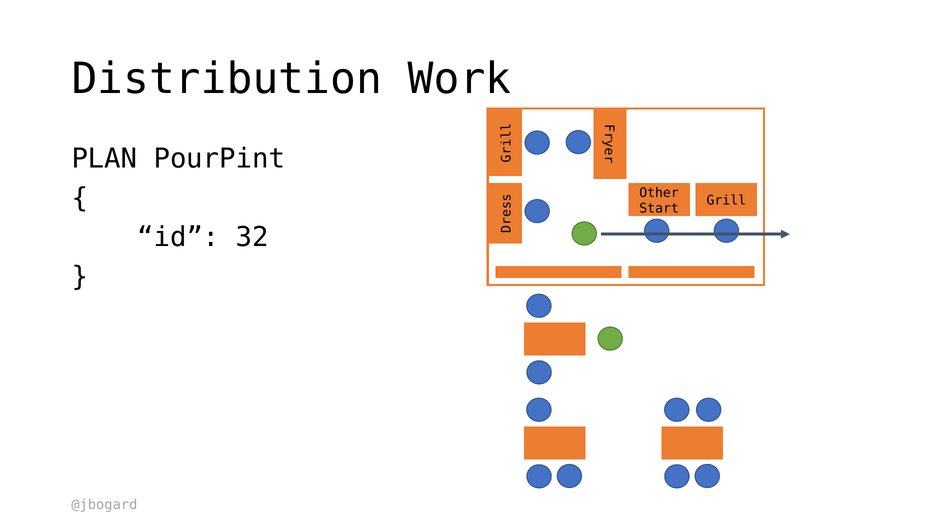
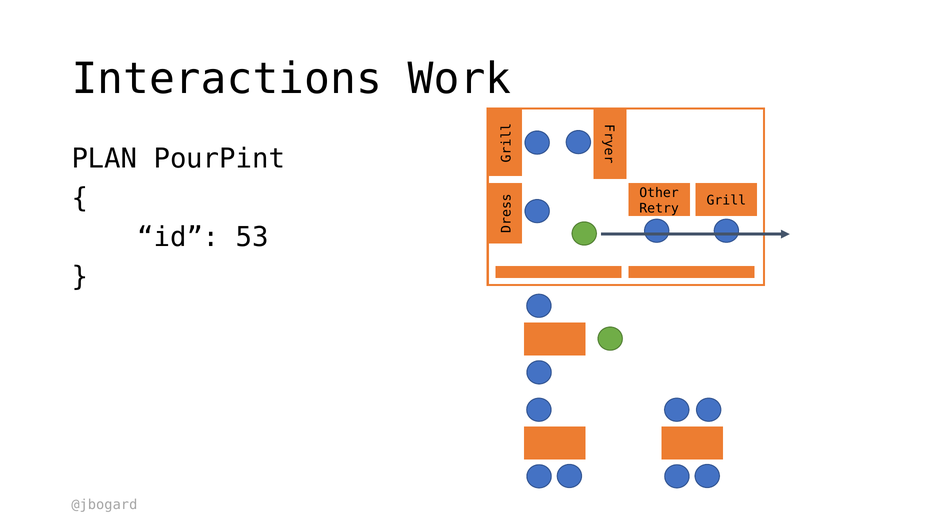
Distribution: Distribution -> Interactions (227, 79)
Start: Start -> Retry (659, 208)
32: 32 -> 53 (252, 237)
